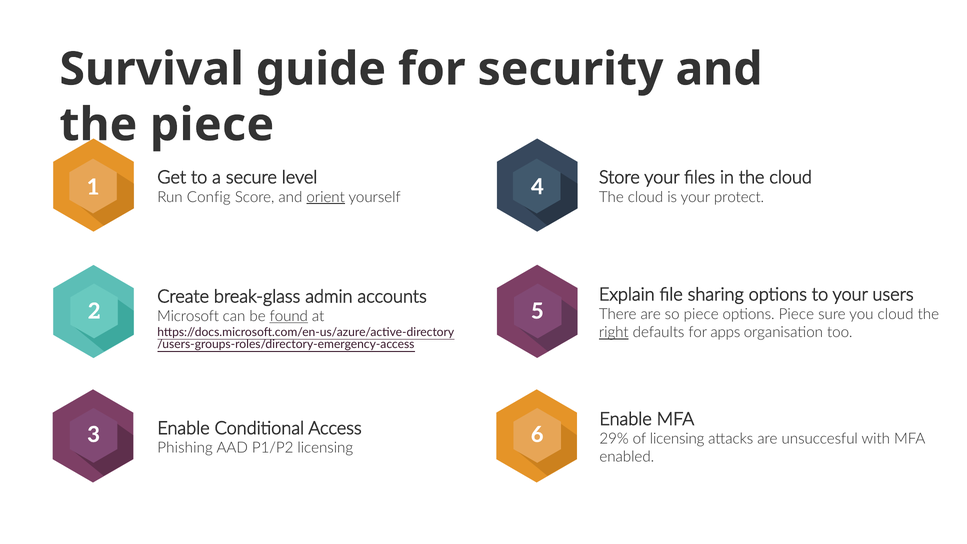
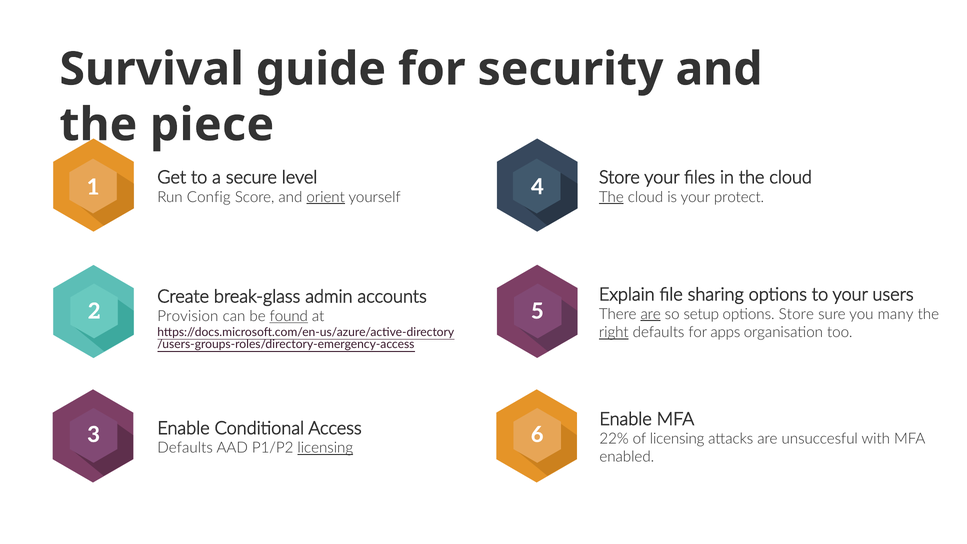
The underline: none -> present (611, 197)
are underline: none -> present (651, 314)
so piece: piece -> setup (701, 314)
options Piece: Piece -> Store (796, 314)
you cloud: cloud -> many (896, 314)
Microsoft: Microsoft -> Provision (188, 316)
29%: 29% -> 22% (614, 439)
Phishing: Phishing -> Defaults (185, 448)
licensing underline: none -> present (325, 448)
